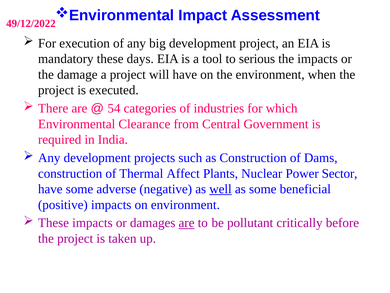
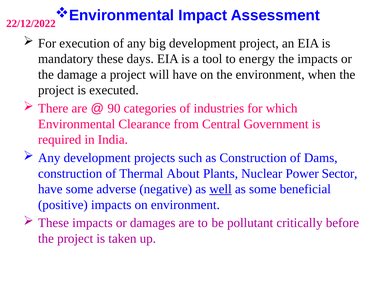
49/12/2022: 49/12/2022 -> 22/12/2022 (31, 24)
serious: serious -> energy (257, 59)
54: 54 -> 90 (114, 108)
Affect: Affect -> About (183, 173)
are underline: present -> none (187, 223)
